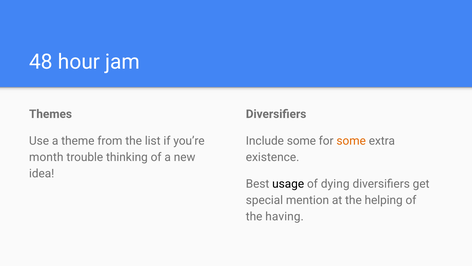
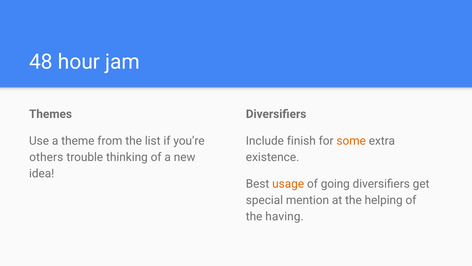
Include some: some -> finish (301, 141)
month: month -> others (46, 157)
usage colour: black -> orange (288, 184)
dying: dying -> going (335, 184)
